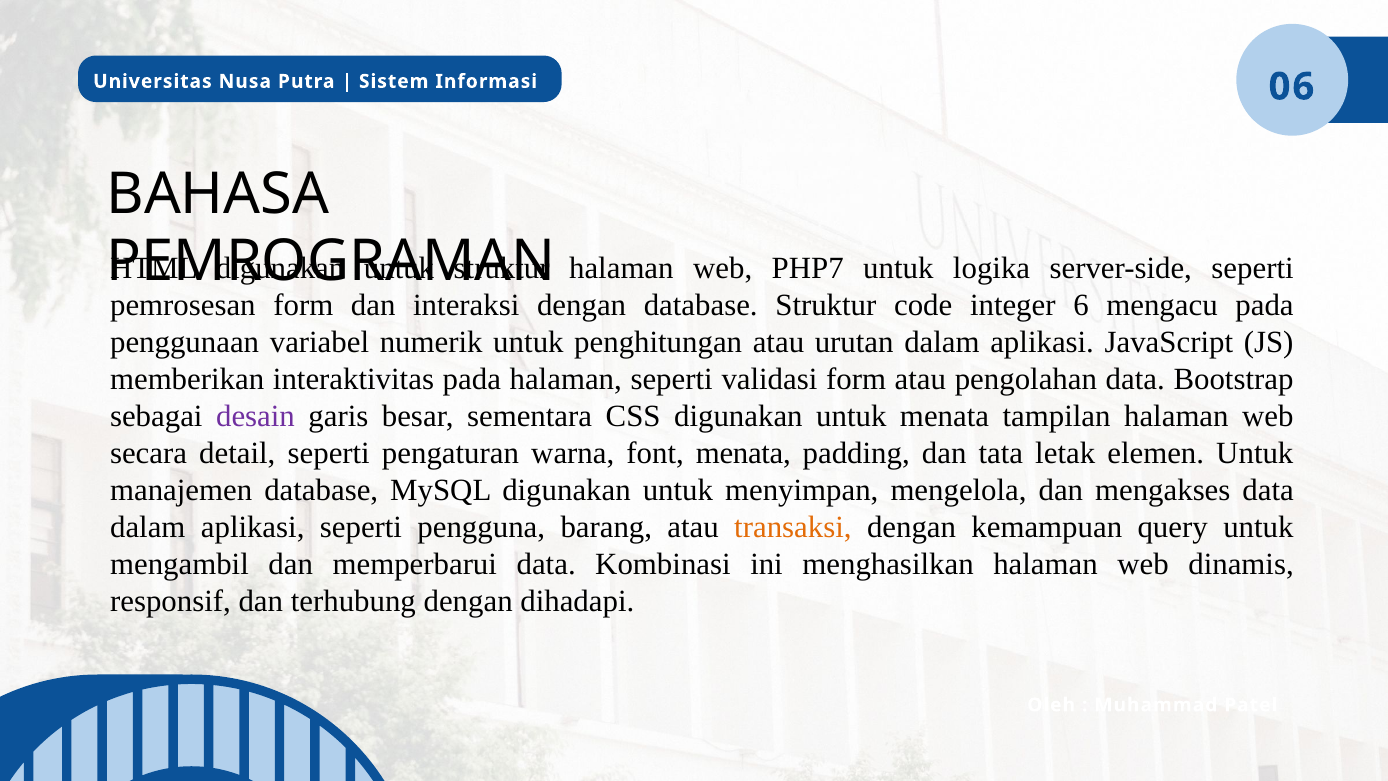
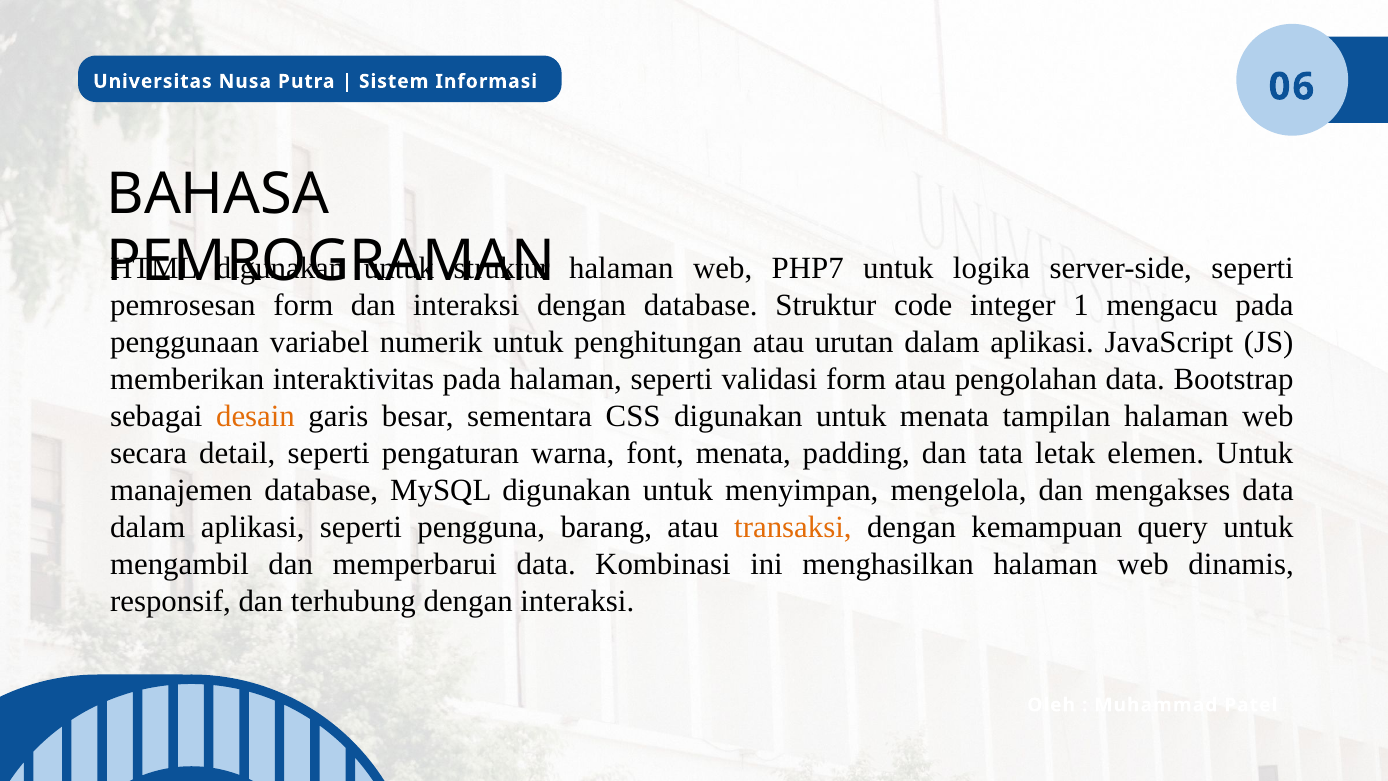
6: 6 -> 1 (1081, 305)
desain colour: purple -> orange (255, 416)
dengan dihadapi: dihadapi -> interaksi (577, 601)
